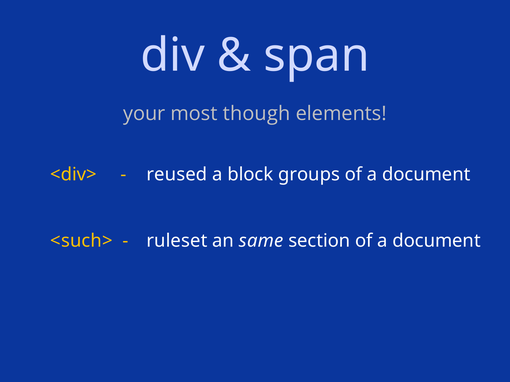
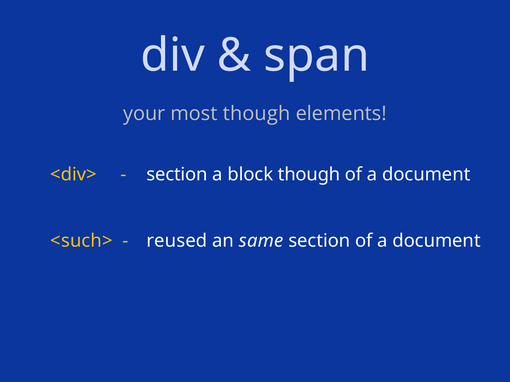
reused: reused -> section (177, 175)
block groups: groups -> though (309, 175)
ruleset: ruleset -> reused (177, 241)
